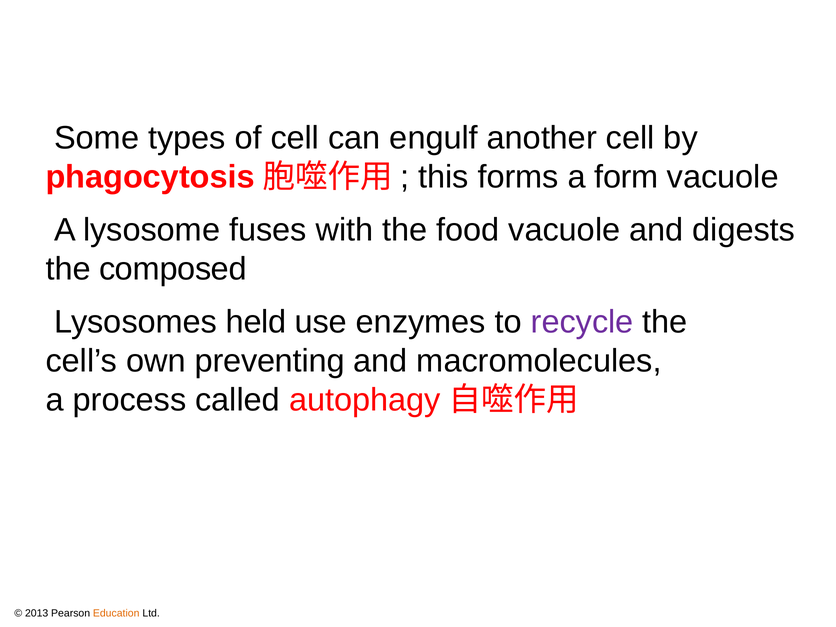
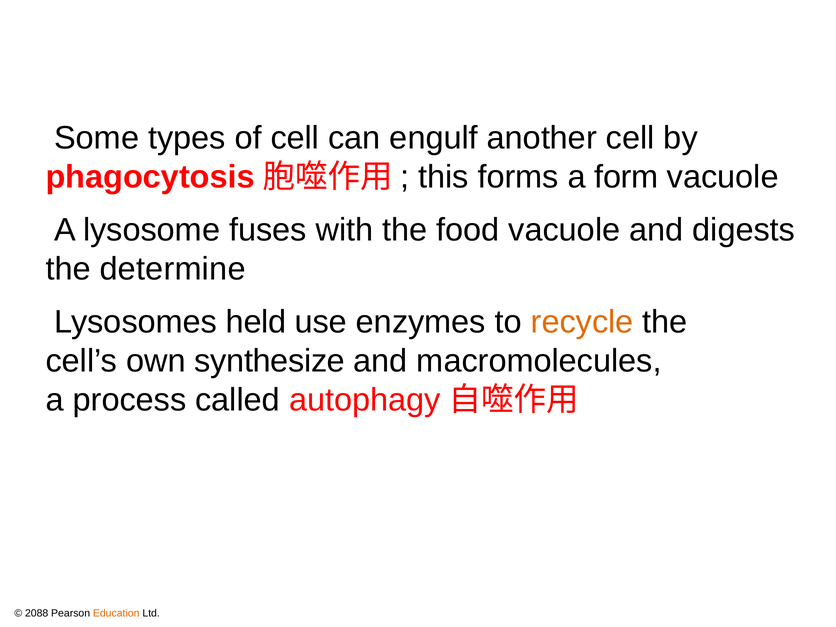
composed: composed -> determine (173, 269)
recycle colour: purple -> orange (582, 322)
preventing: preventing -> synthesize (270, 361)
2013: 2013 -> 2088 (37, 614)
